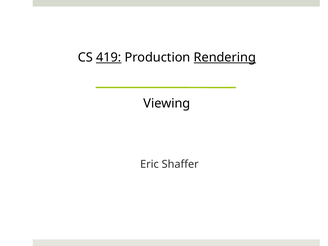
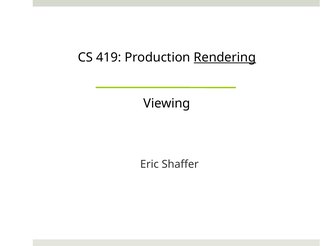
419 underline: present -> none (109, 57)
